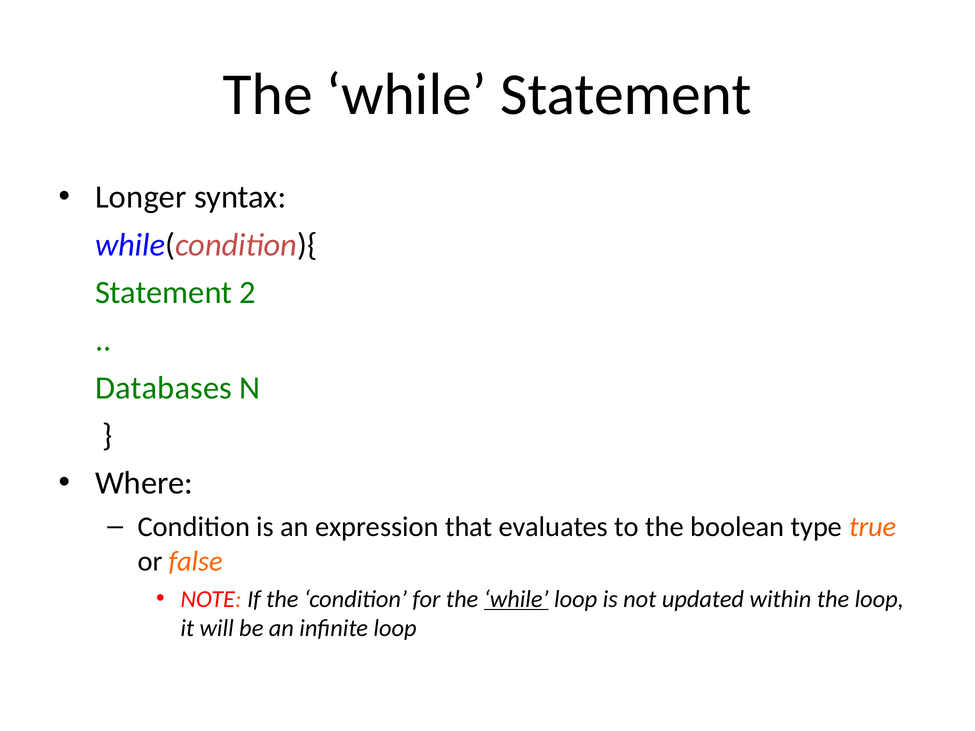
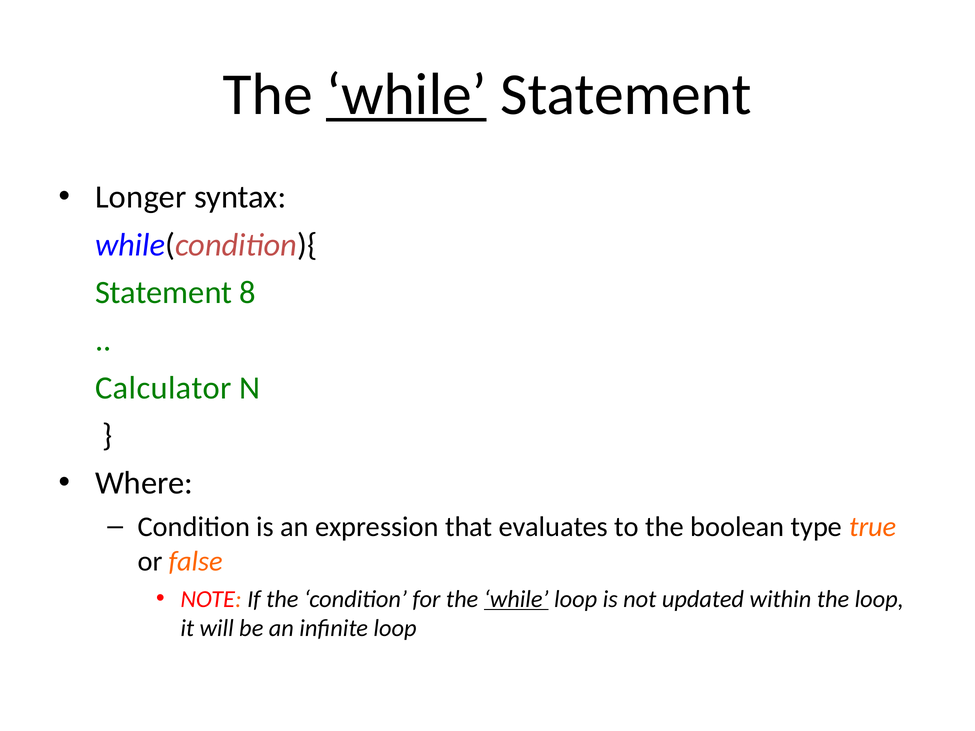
while underline: none -> present (406, 94)
2: 2 -> 8 (248, 293)
Databases: Databases -> Calculator (163, 388)
